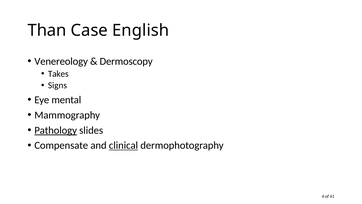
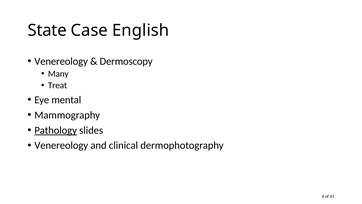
Than: Than -> State (47, 30)
Takes: Takes -> Many (58, 74)
Signs: Signs -> Treat (58, 85)
Compensate: Compensate -> Venereology (61, 145)
clinical underline: present -> none (123, 145)
